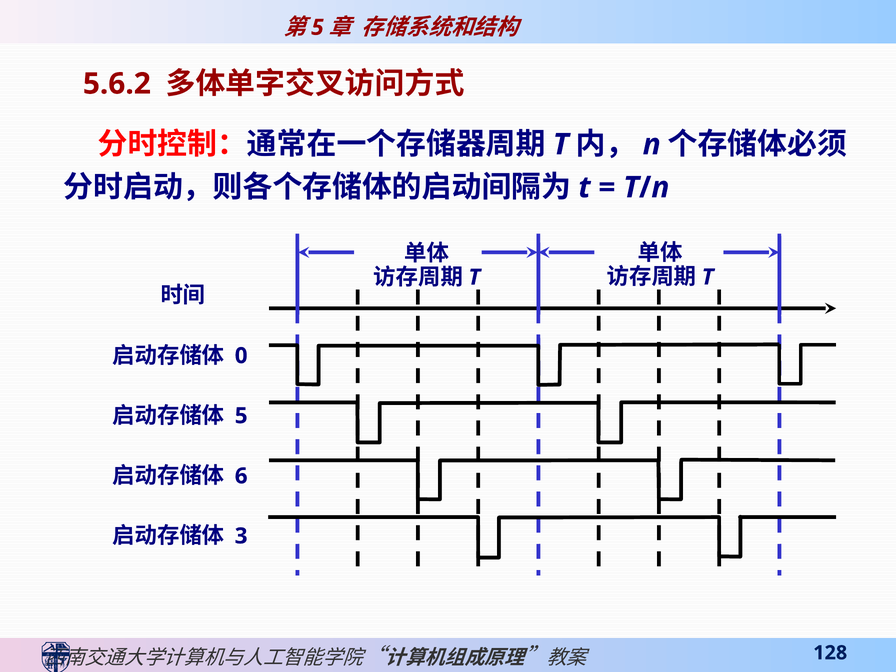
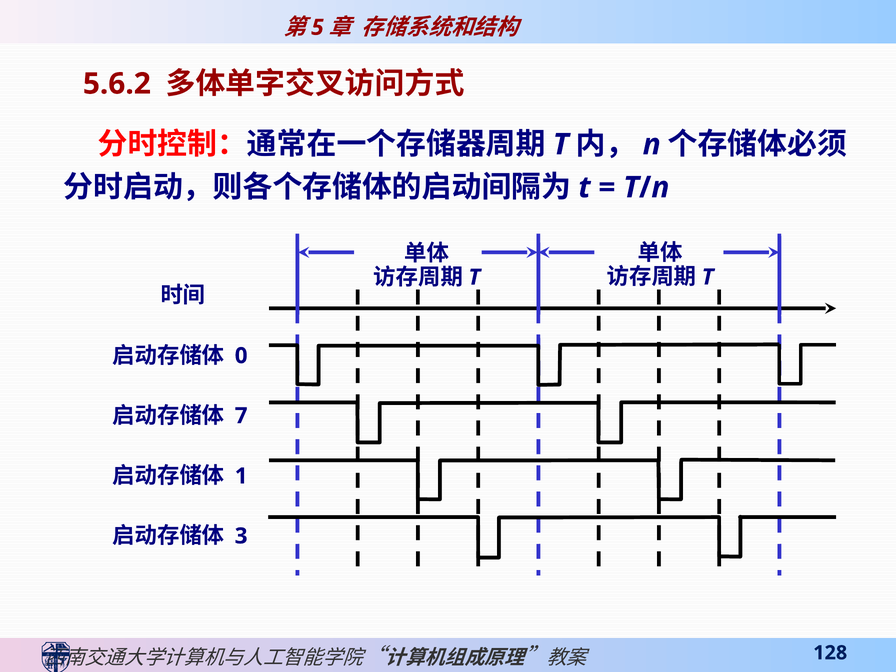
5: 5 -> 7 (241, 416)
6: 6 -> 1 (241, 476)
